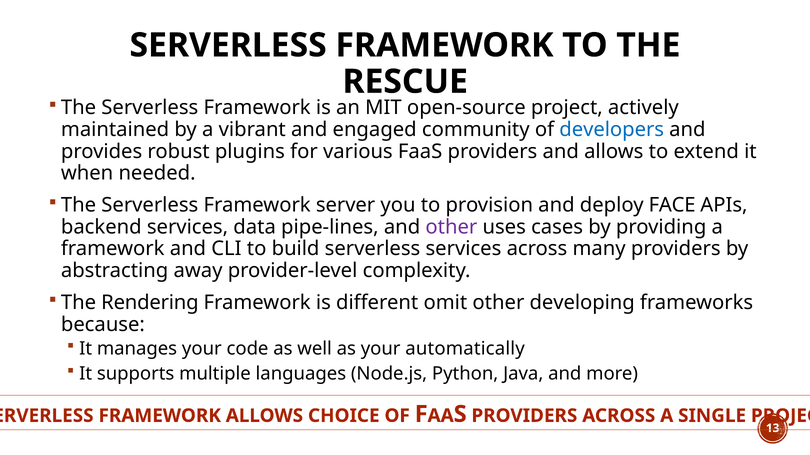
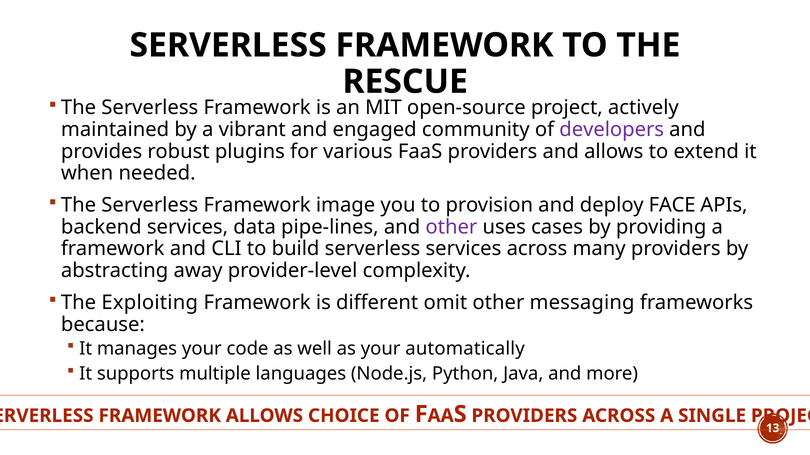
developers colour: blue -> purple (612, 130)
server: server -> image (346, 205)
Rendering: Rendering -> Exploiting (150, 303)
developing: developing -> messaging (582, 303)
